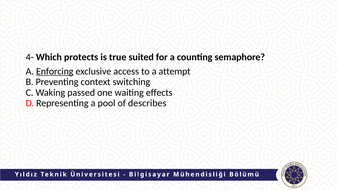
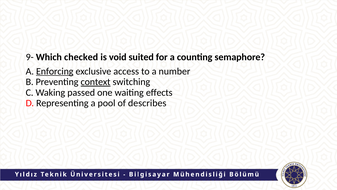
4-: 4- -> 9- (30, 57)
protects: protects -> checked (81, 57)
true: true -> void (118, 57)
attempt: attempt -> number (174, 71)
context underline: none -> present (96, 82)
